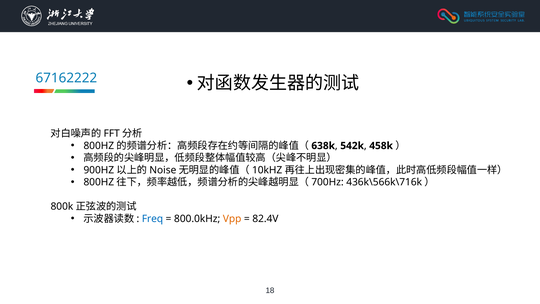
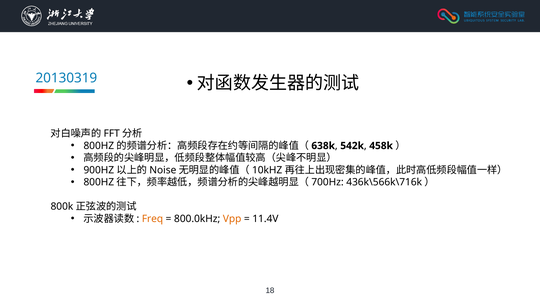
67162222: 67162222 -> 20130319 (66, 78)
Freq colour: blue -> orange (152, 219)
82.4V: 82.4V -> 11.4V (265, 219)
